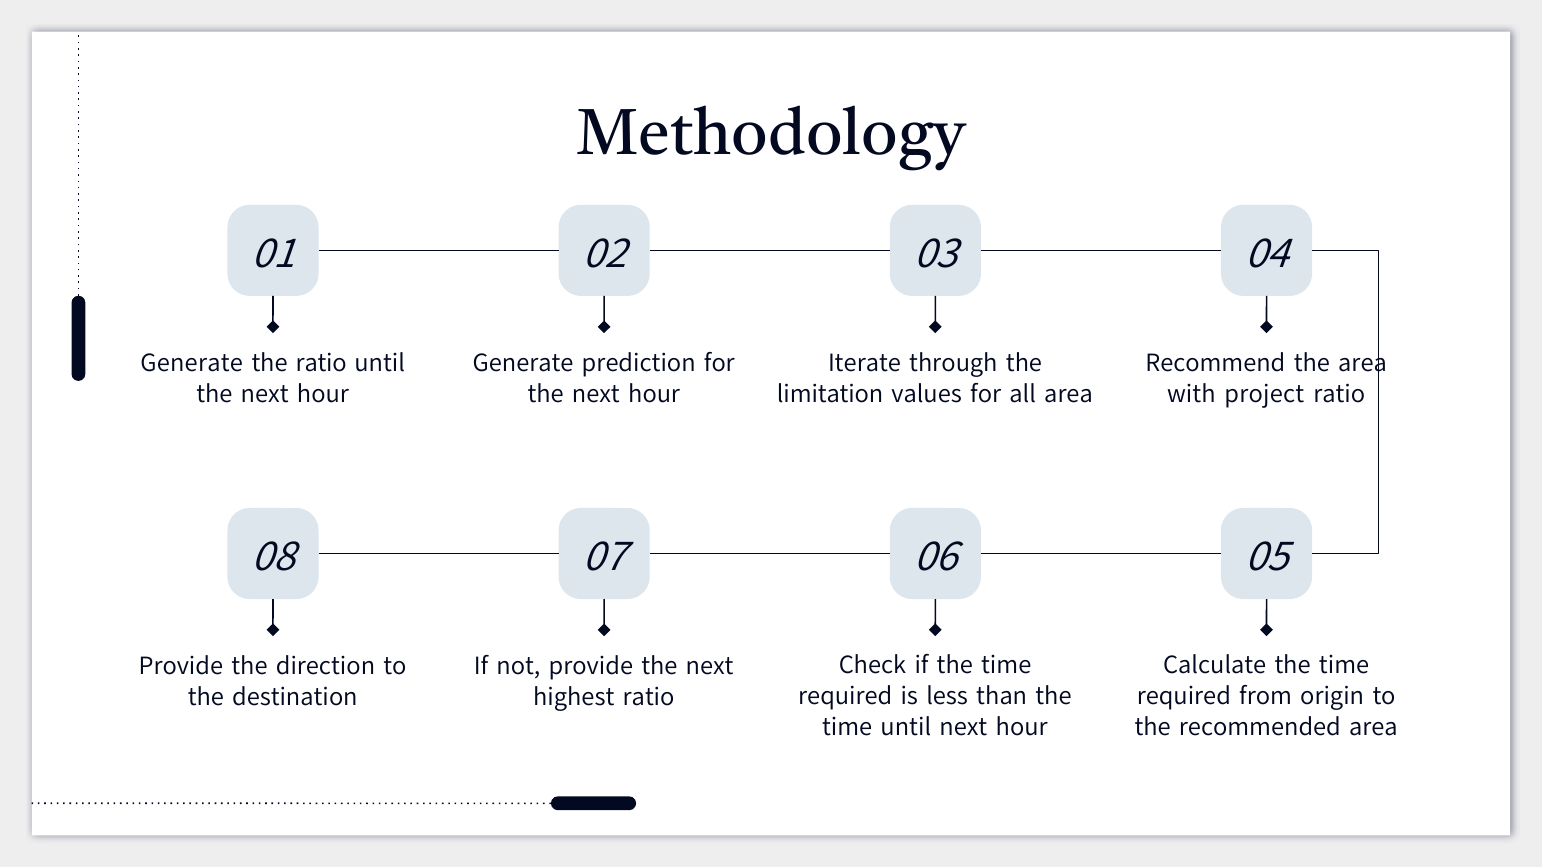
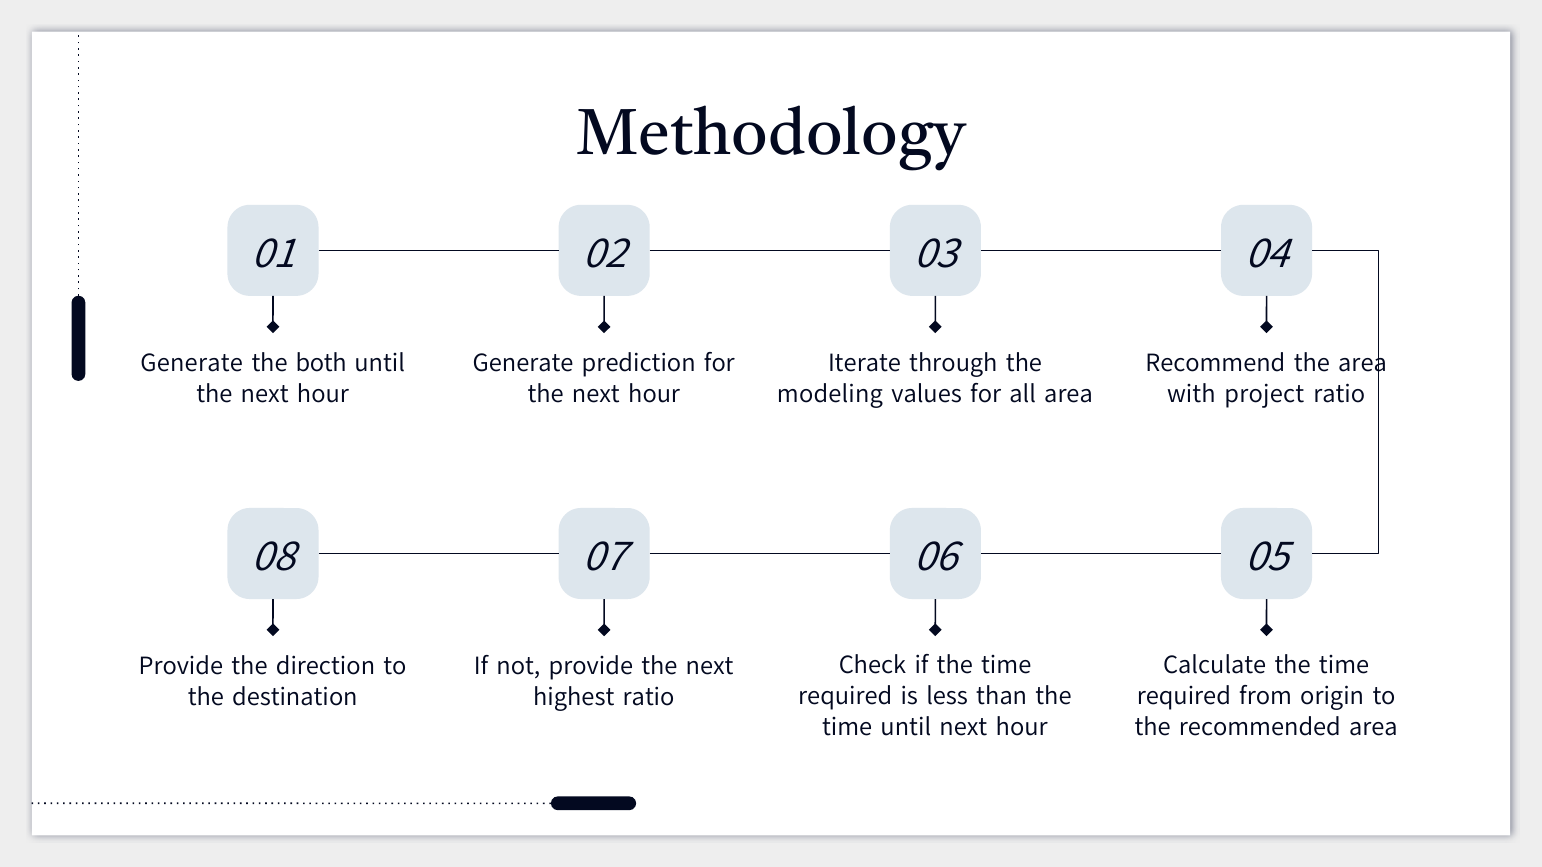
the ratio: ratio -> both (321, 364)
limitation: limitation -> modeling (830, 394)
